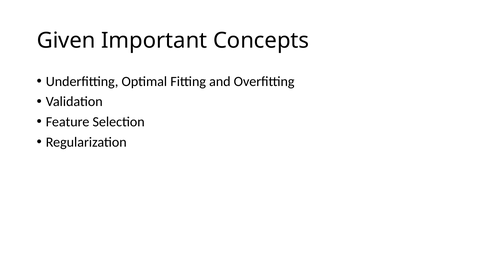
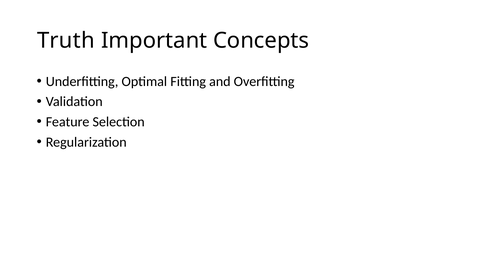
Given: Given -> Truth (66, 40)
